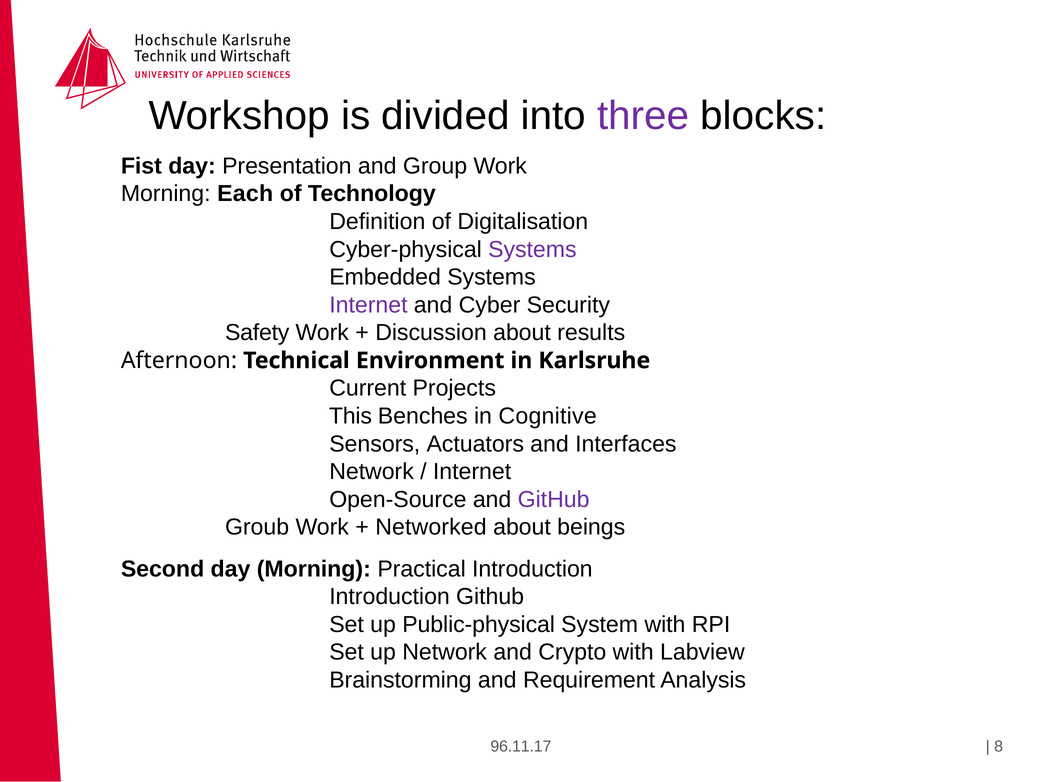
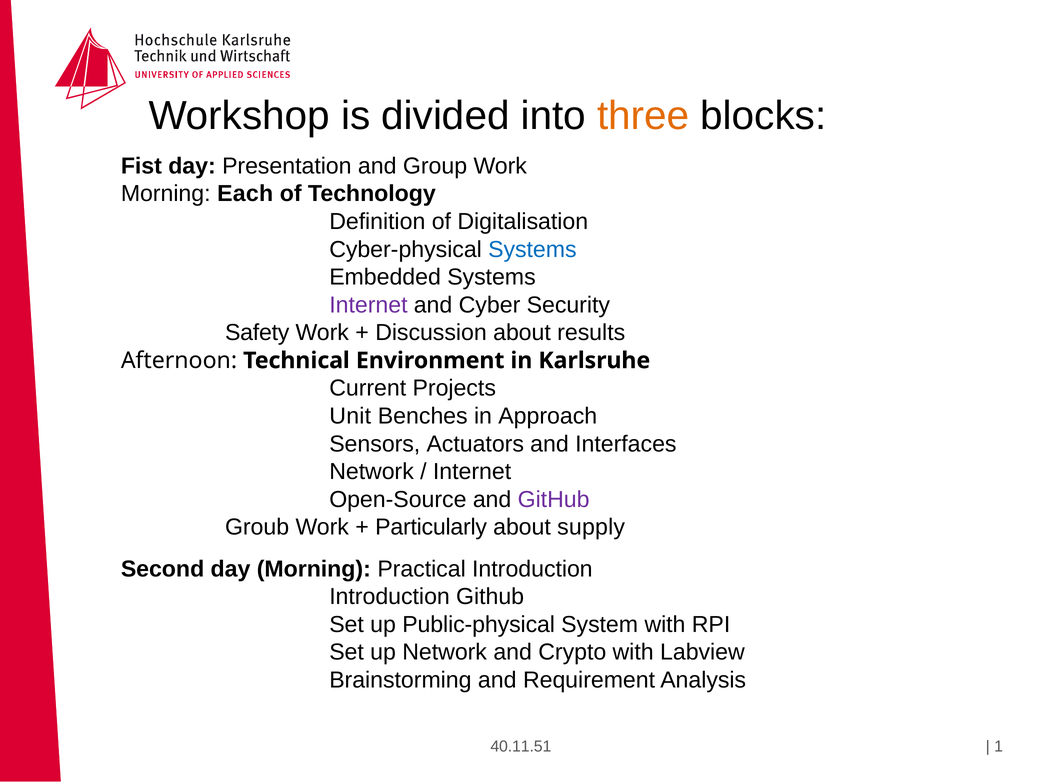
three colour: purple -> orange (643, 116)
Systems colour: purple -> blue (532, 249)
This: This -> Unit (350, 416)
Cognitive: Cognitive -> Approach (548, 416)
Networked: Networked -> Particularly (431, 527)
beings: beings -> supply (591, 527)
96.11.17: 96.11.17 -> 40.11.51 (521, 746)
8: 8 -> 1 (999, 746)
